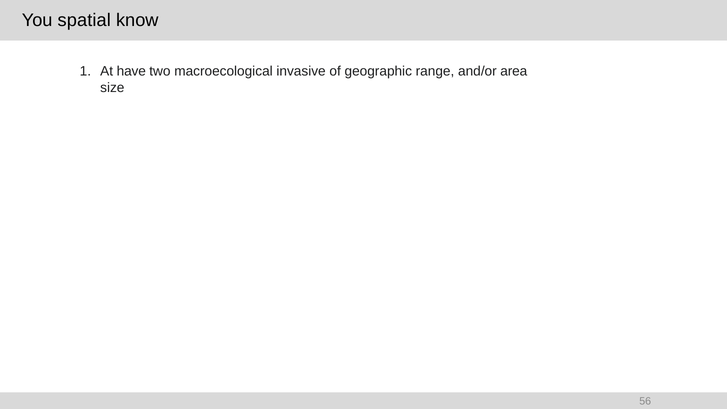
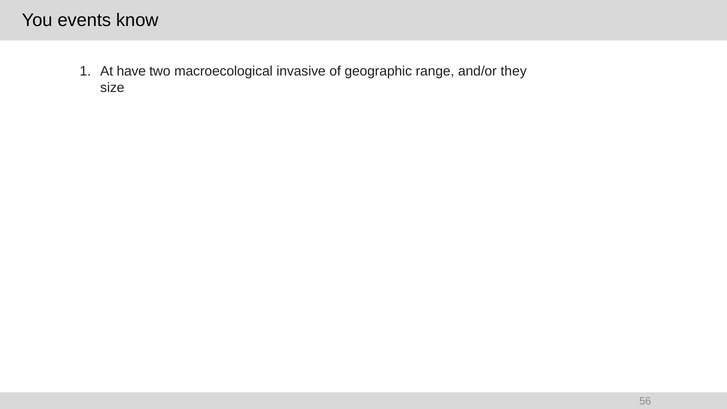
spatial: spatial -> events (84, 20)
area: area -> they (514, 71)
